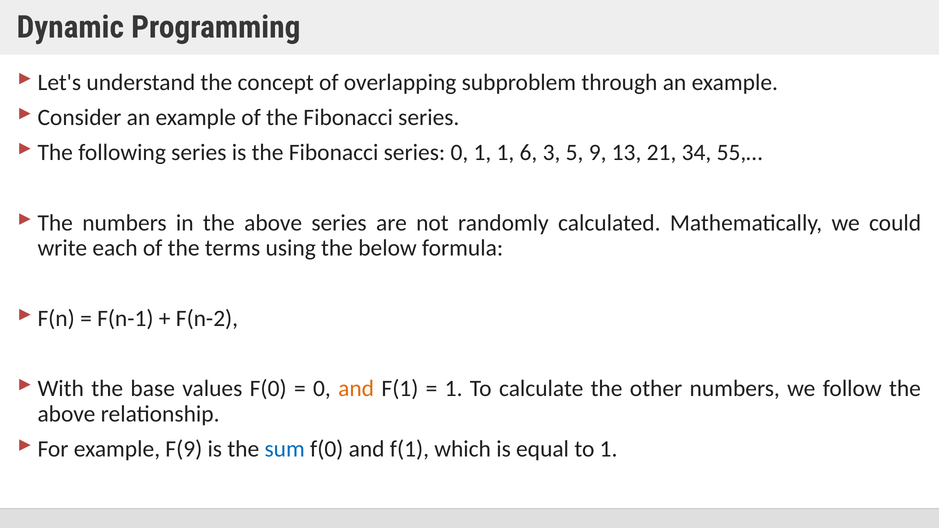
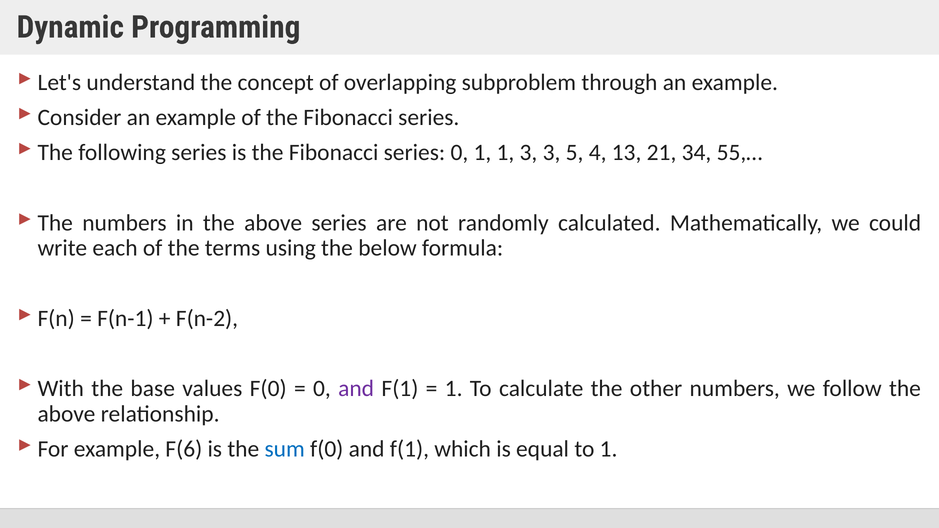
1 6: 6 -> 3 (528, 153)
9: 9 -> 4 (598, 153)
and colour: orange -> purple (356, 389)
F(9: F(9 -> F(6 (184, 449)
